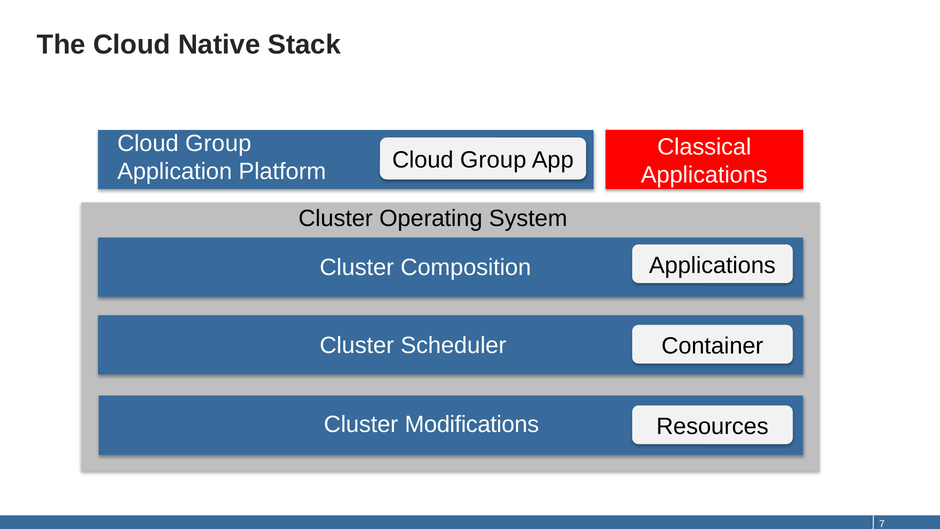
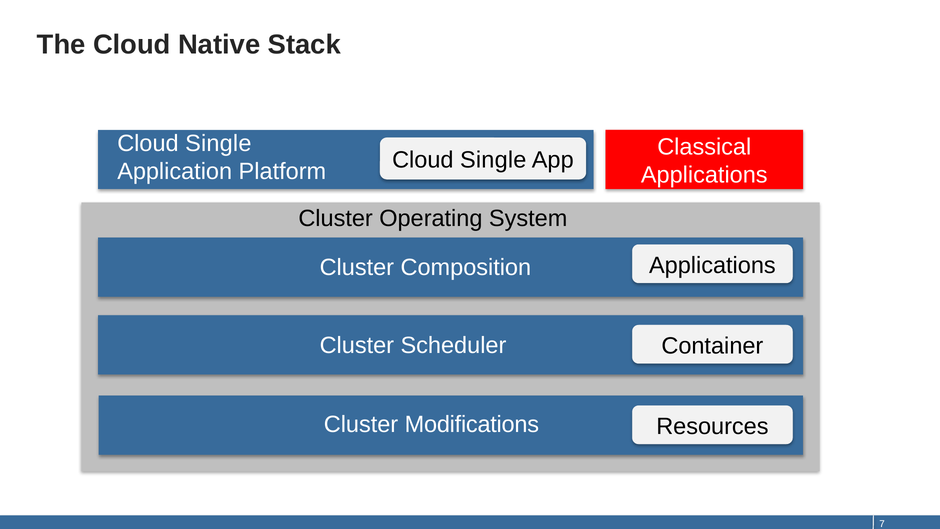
Group: Group -> Single (218, 143)
Platform Cloud Group: Group -> Single (493, 160)
